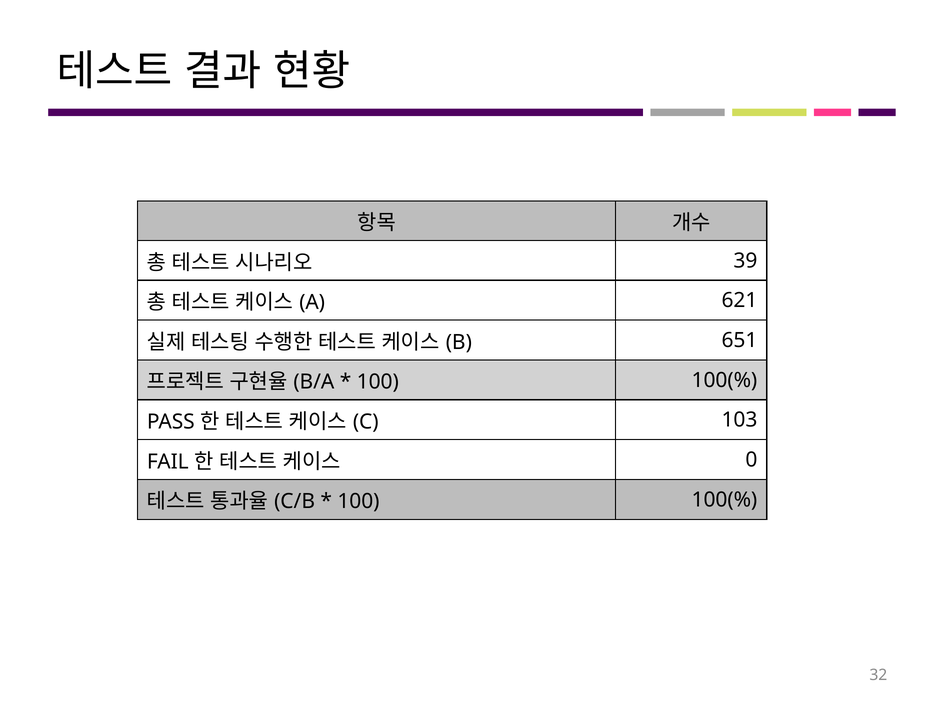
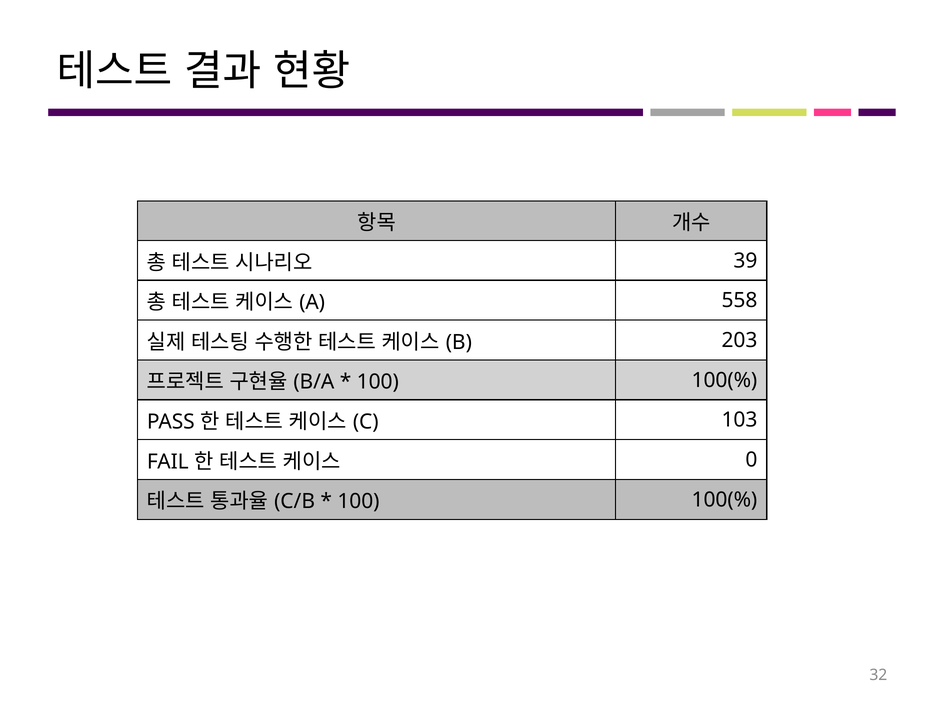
621: 621 -> 558 (739, 300)
651: 651 -> 203 (739, 340)
